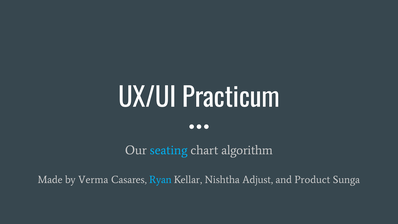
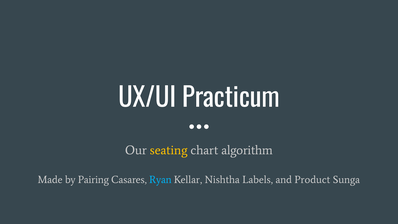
seating colour: light blue -> yellow (169, 150)
Verma: Verma -> Pairing (93, 180)
Adjust: Adjust -> Labels (258, 180)
